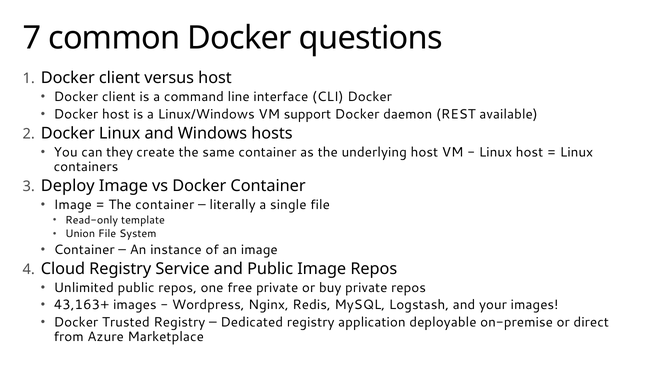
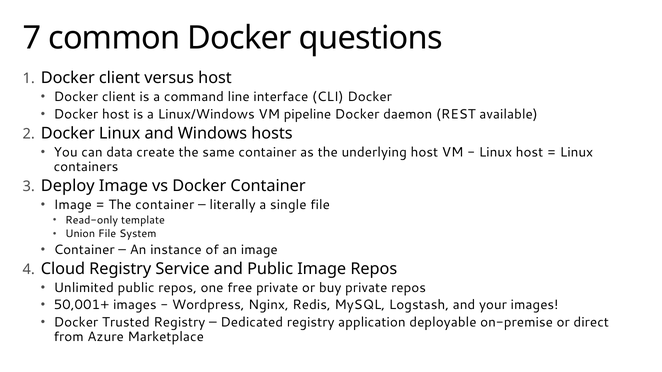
support: support -> pipeline (307, 114)
they: they -> data (120, 152)
43,163+: 43,163+ -> 50,001+ (82, 305)
